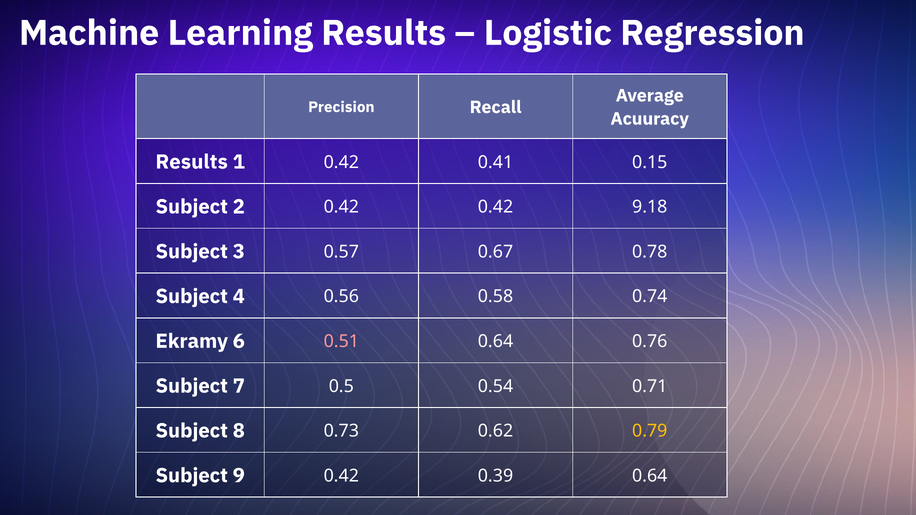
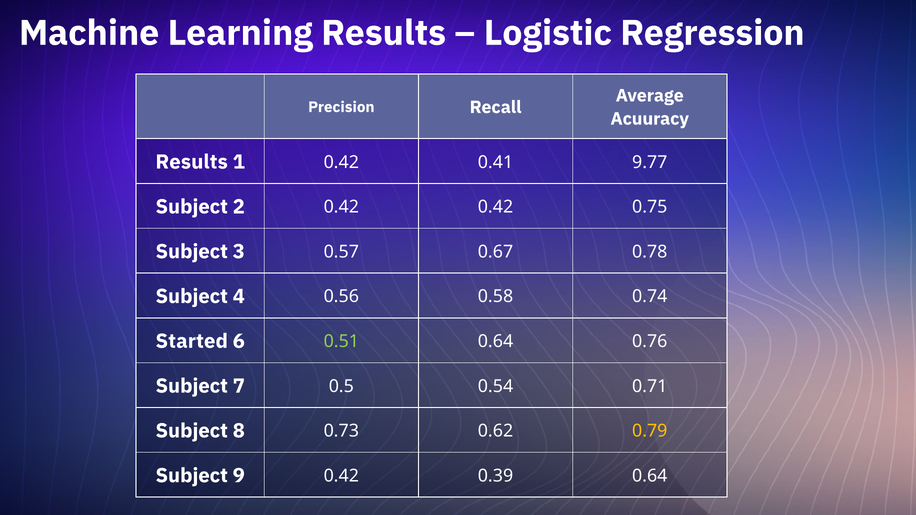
0.15: 0.15 -> 9.77 (650, 162)
9.18: 9.18 -> 0.75 (650, 207)
Ekramy: Ekramy -> Started (192, 341)
0.51 colour: pink -> light green (341, 342)
